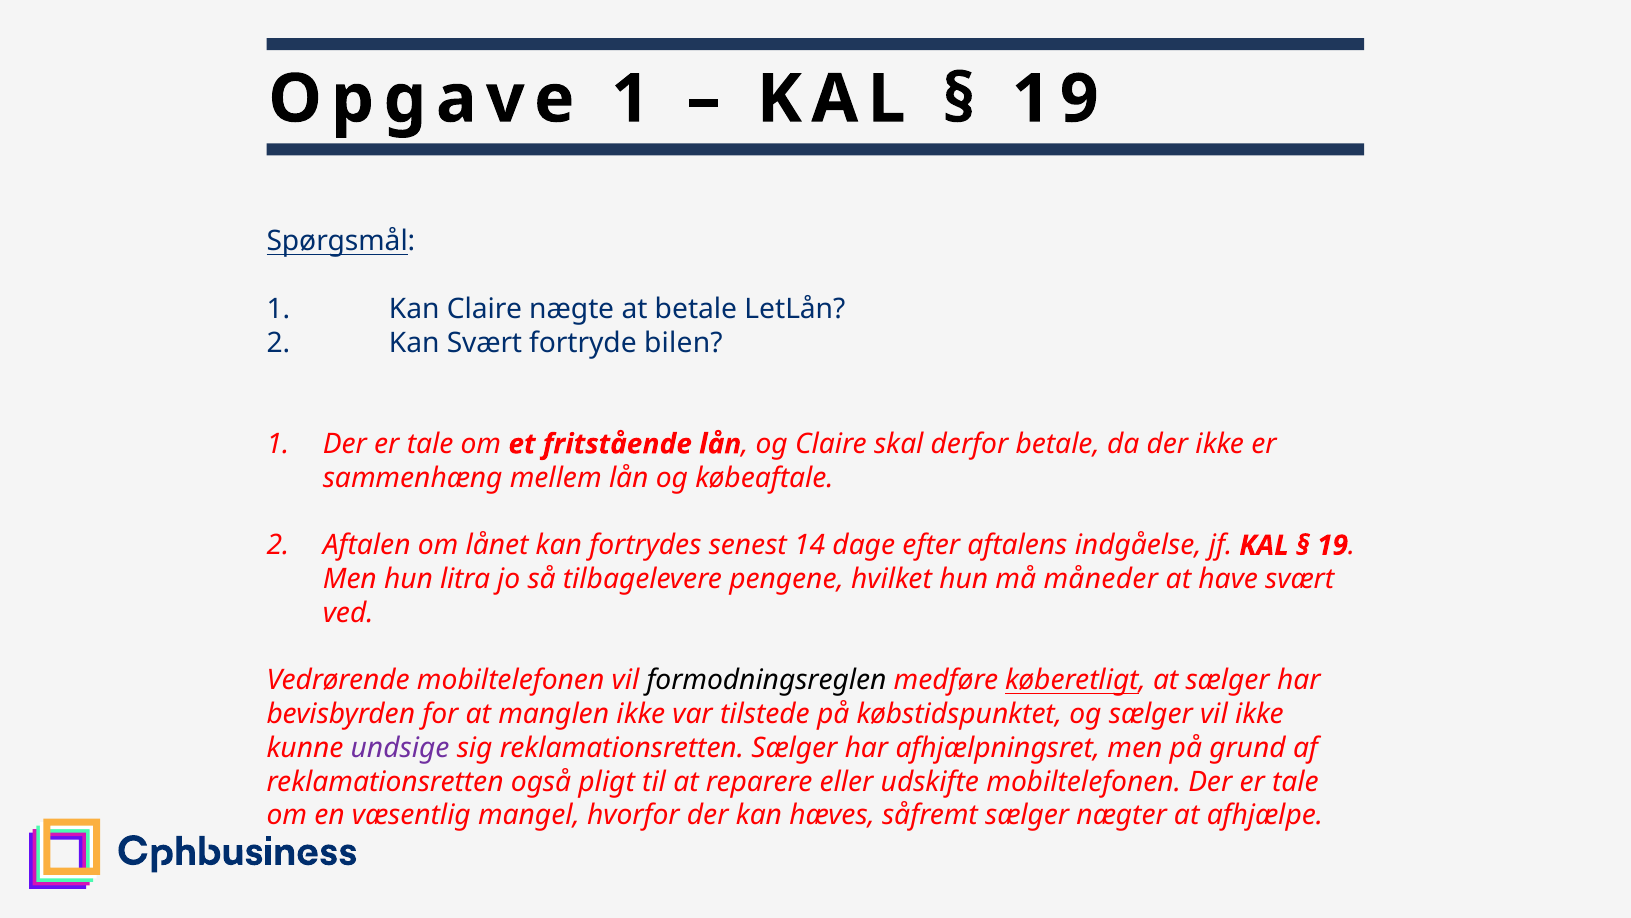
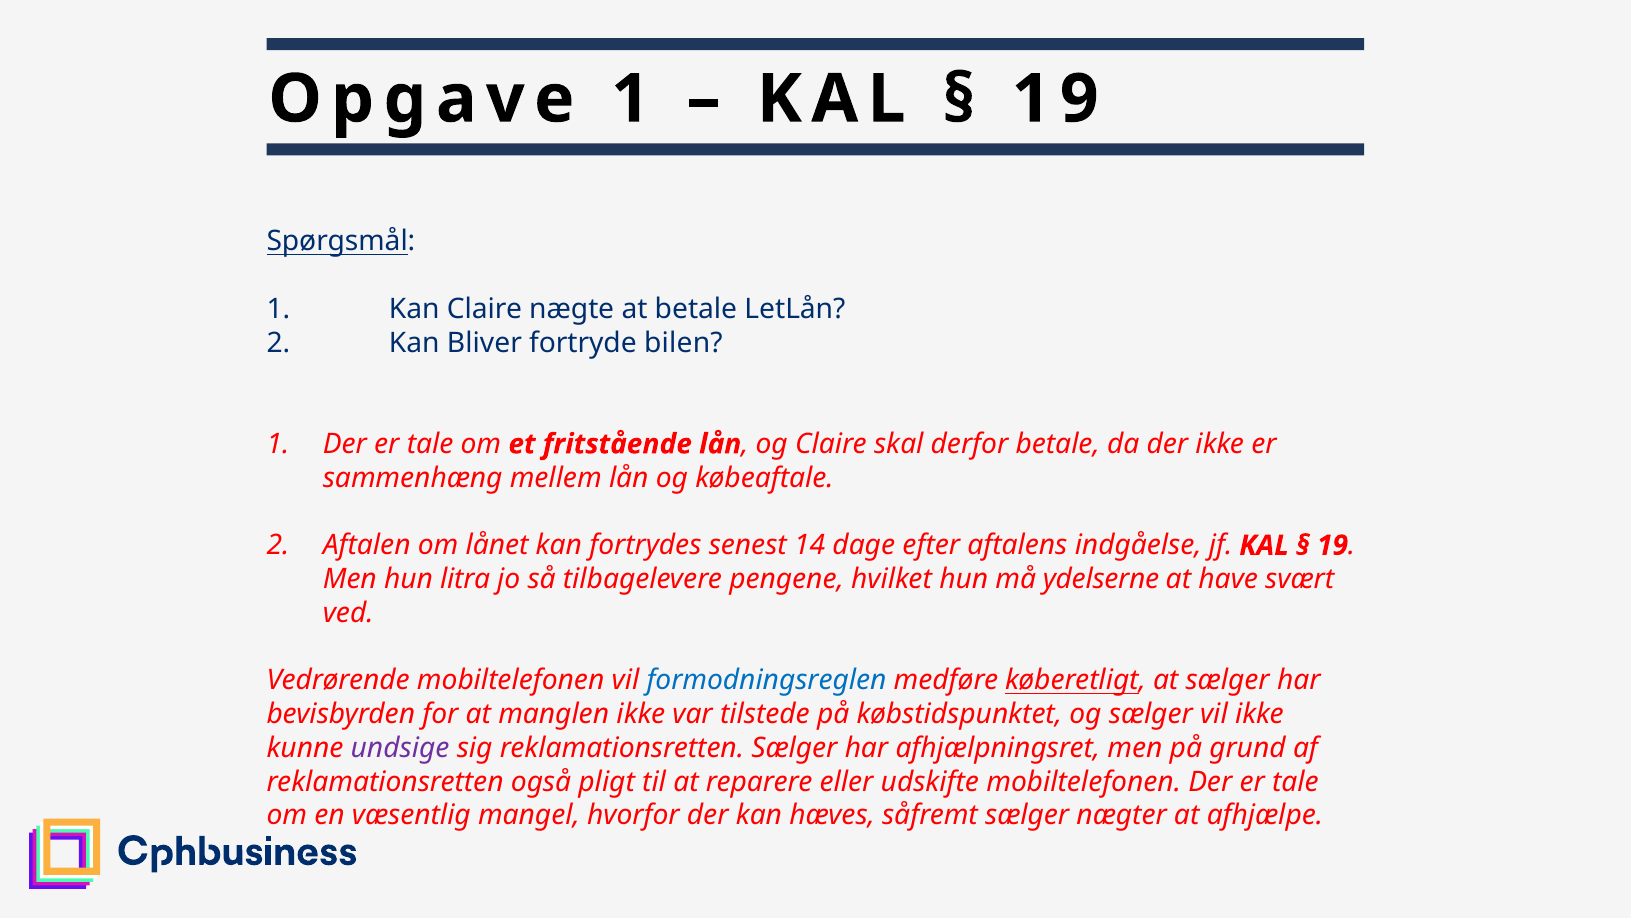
Kan Svært: Svært -> Bliver (484, 343)
måneder: måneder -> ydelserne (1101, 579)
formodningsreglen colour: black -> blue (767, 680)
